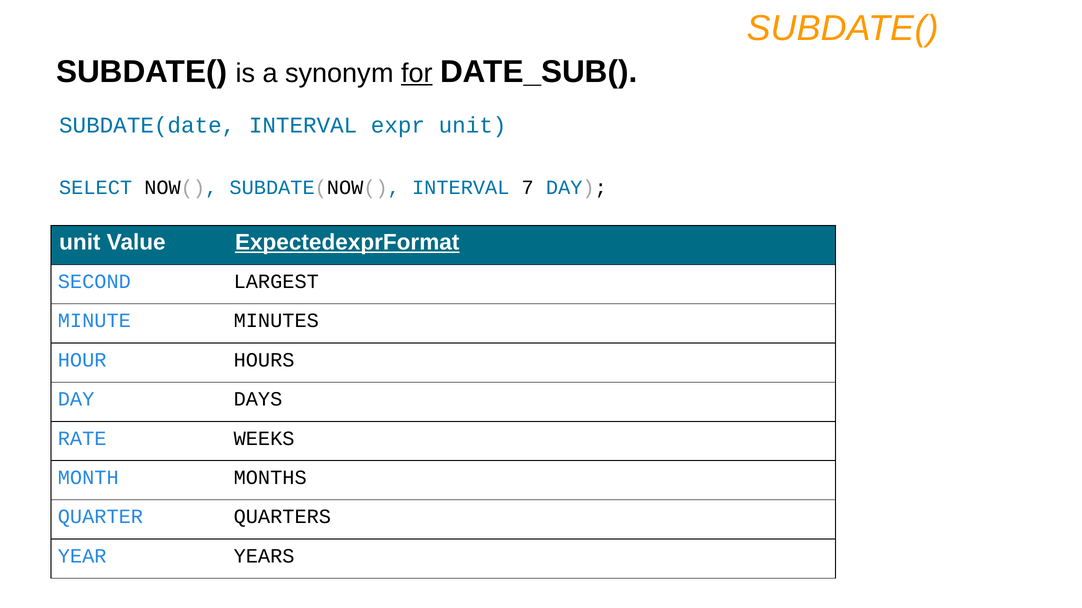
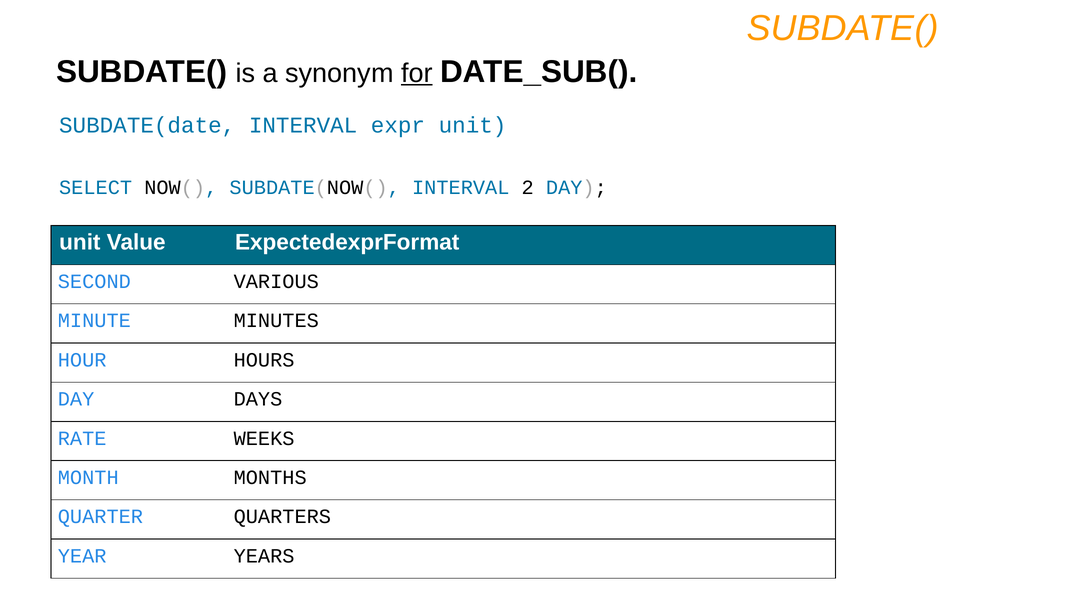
7: 7 -> 2 (528, 188)
ExpectedexprFormat underline: present -> none (347, 243)
LARGEST: LARGEST -> VARIOUS (276, 282)
